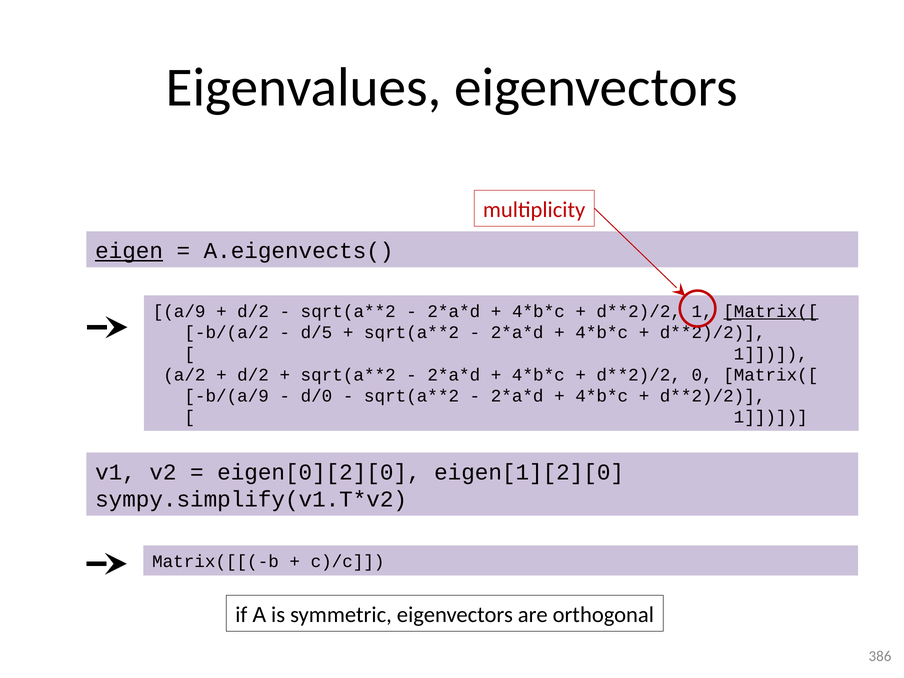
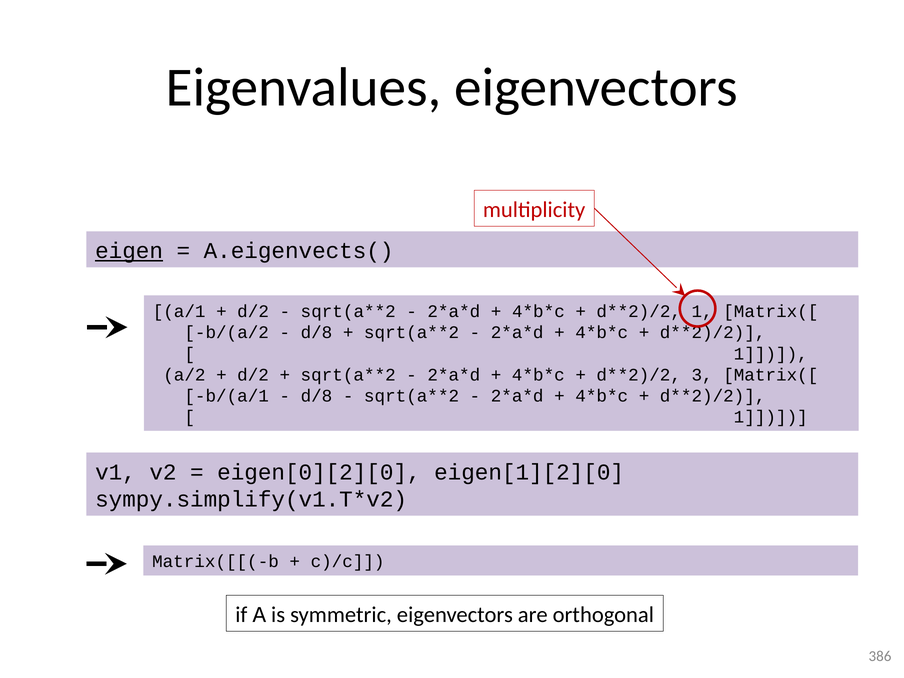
a/9: a/9 -> a/1 (179, 311)
Matrix([ underline: present -> none (771, 311)
d/5: d/5 -> d/8 (316, 333)
0: 0 -> 3 (702, 375)
b/(a/9: b/(a/9 -> b/(a/1 (227, 396)
d/0: d/0 -> d/8 (316, 396)
